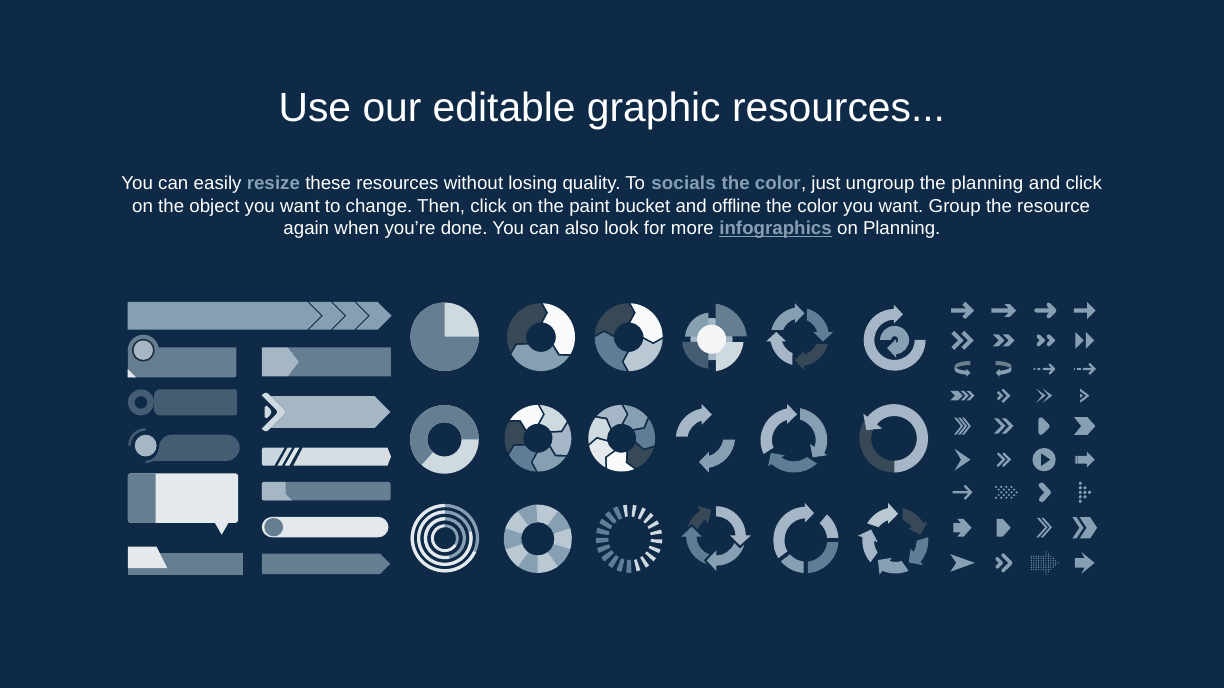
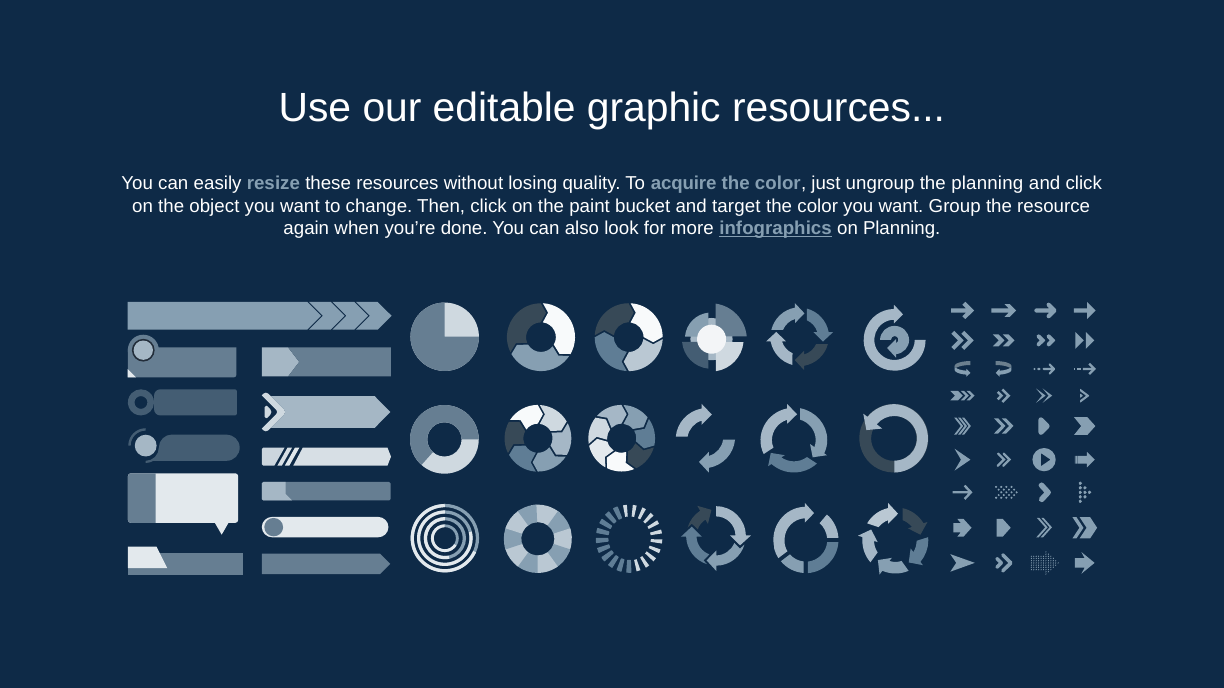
socials: socials -> acquire (684, 184)
offline: offline -> target (736, 206)
